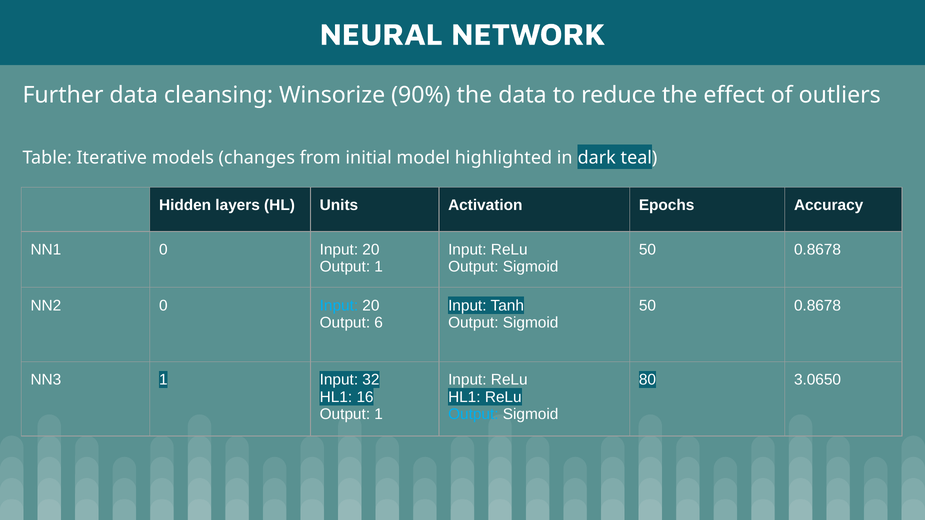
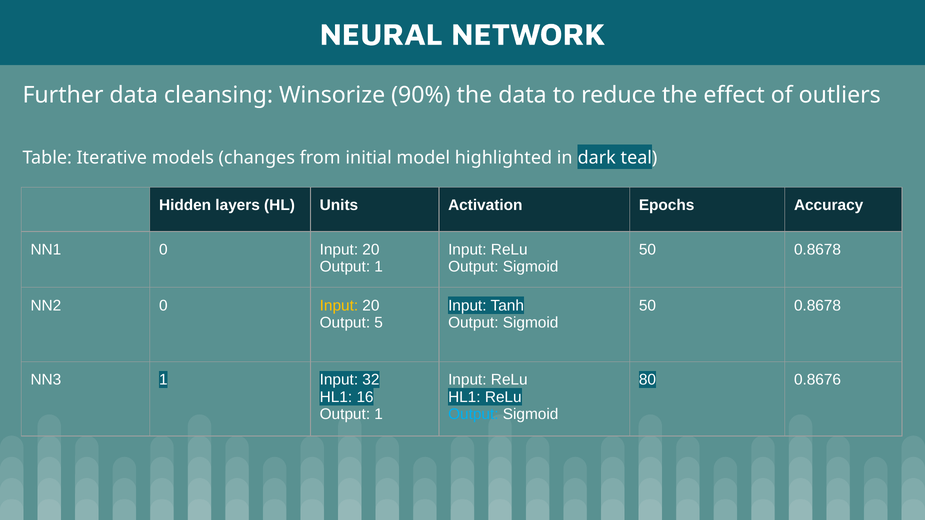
Input colour: light blue -> yellow (339, 306)
6: 6 -> 5 (379, 323)
3.0650: 3.0650 -> 0.8676 (818, 380)
